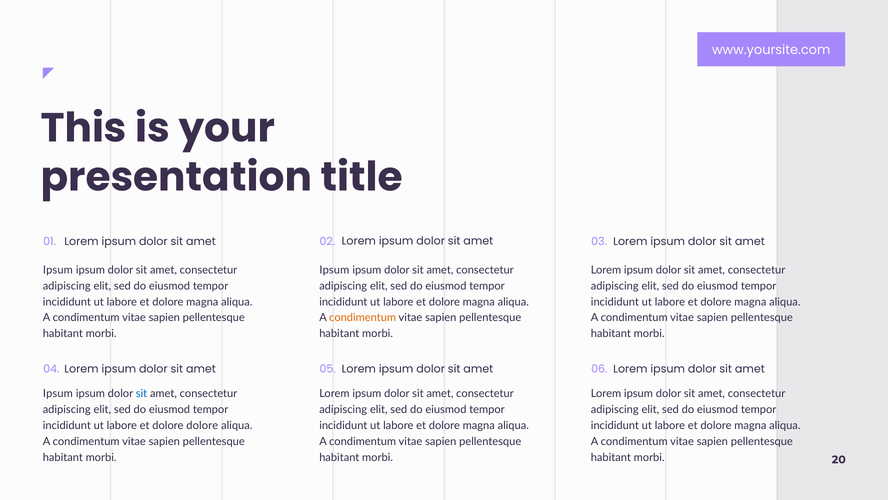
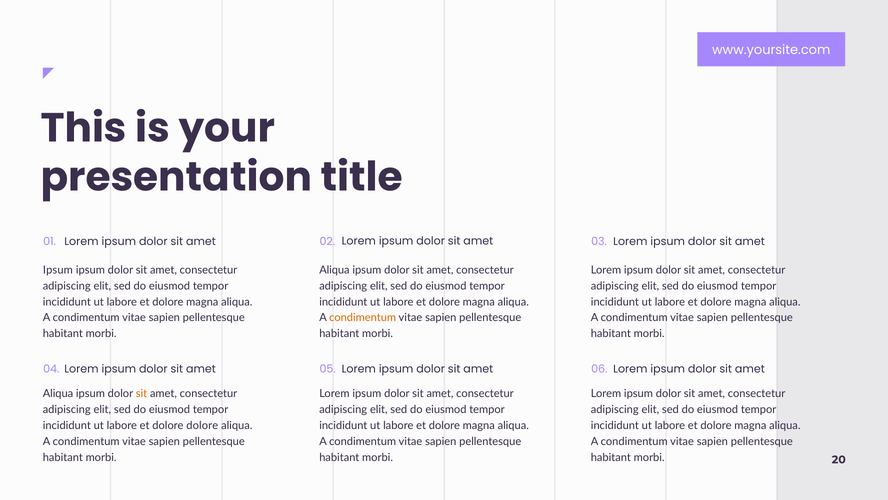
Ipsum: Ipsum -> Aliqua (334, 270)
Ipsum: Ipsum -> Aliqua (58, 393)
sit colour: blue -> orange (141, 393)
